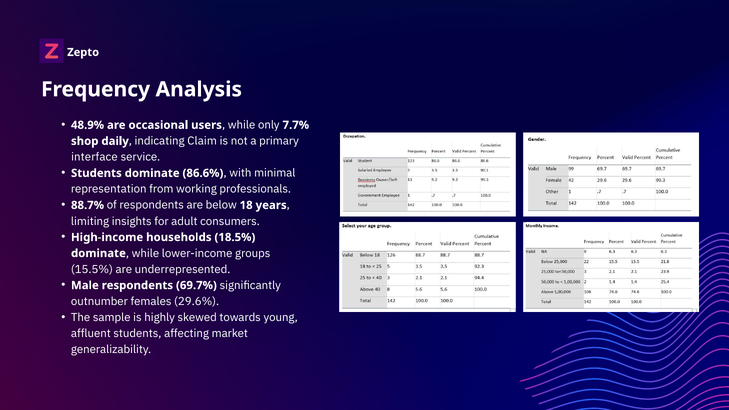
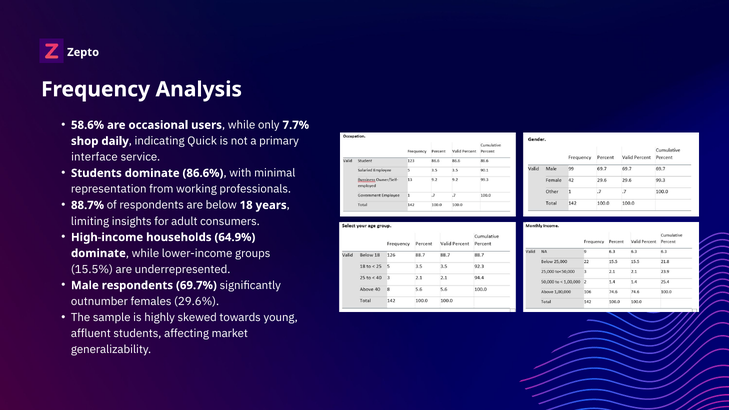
48.9%: 48.9% -> 58.6% (88, 125)
Claim: Claim -> Quick (202, 141)
18.5%: 18.5% -> 64.9% (235, 237)
